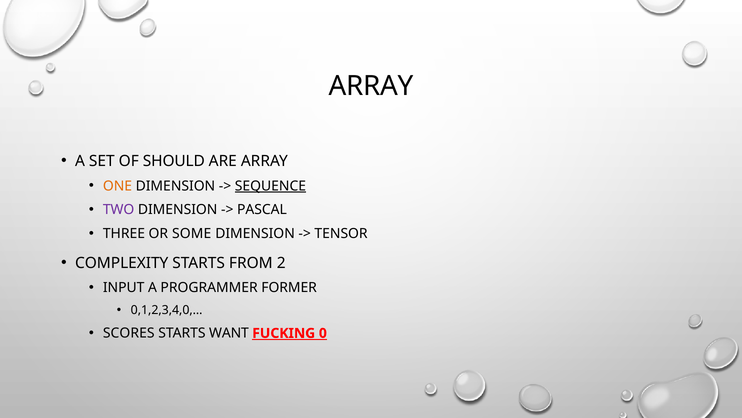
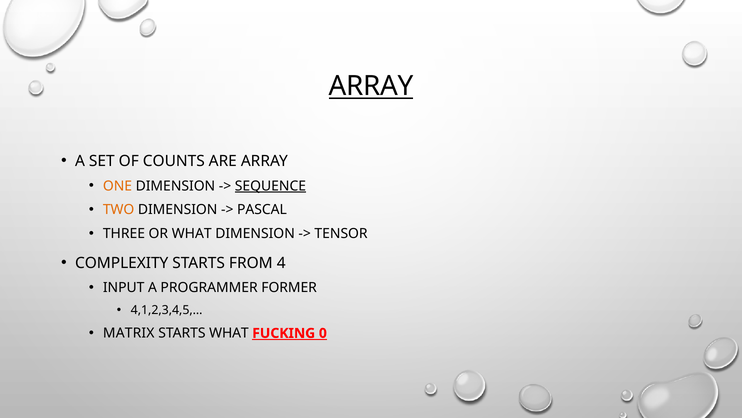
ARRAY underline: none -> present (371, 86)
SHOULD: SHOULD -> COUNTS (174, 161)
TWO colour: purple -> orange (119, 210)
OR SOME: SOME -> WHAT (192, 233)
2: 2 -> 4 (281, 263)
0,1,2,3,4,0,…: 0,1,2,3,4,0,… -> 4,1,2,3,4,5,… (167, 310)
SCORES: SCORES -> MATRIX (129, 333)
STARTS WANT: WANT -> WHAT (229, 333)
